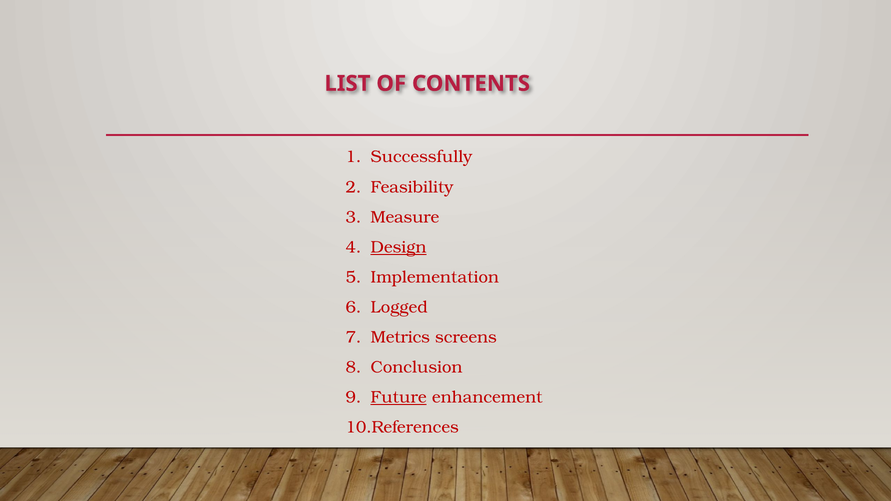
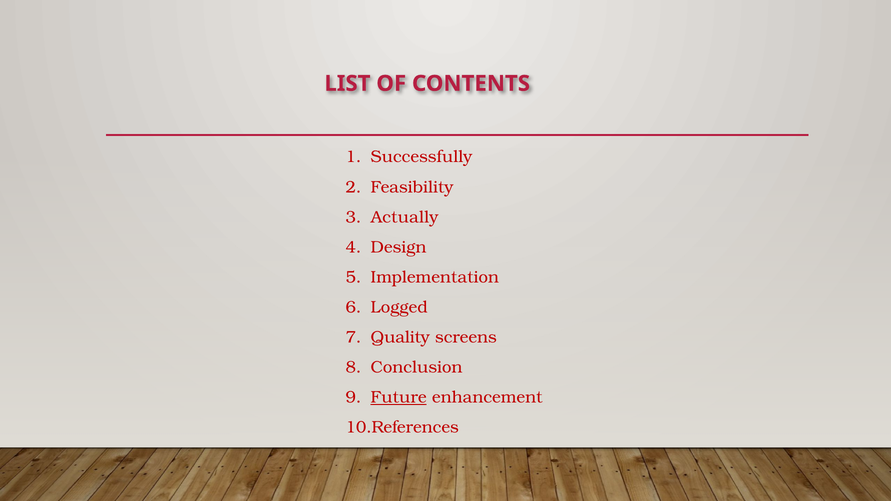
Measure: Measure -> Actually (405, 217)
Design underline: present -> none (399, 247)
Metrics: Metrics -> Quality (400, 337)
